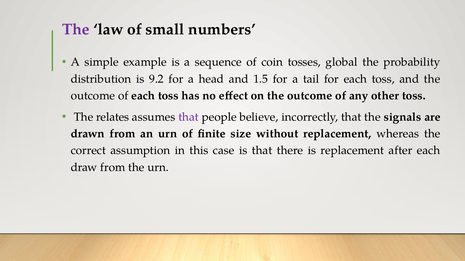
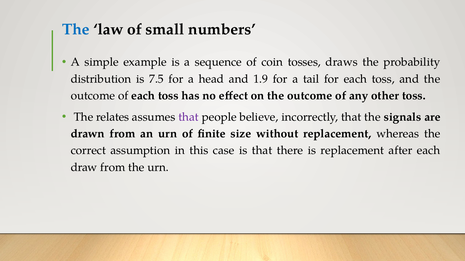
The colour: purple -> blue (76, 29)
global: global -> draws (342, 62)
9.2: 9.2 -> 7.5 (157, 79)
1.5: 1.5 -> 1.9 (261, 79)
